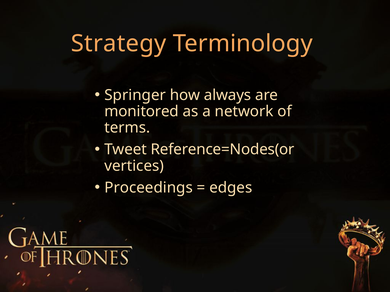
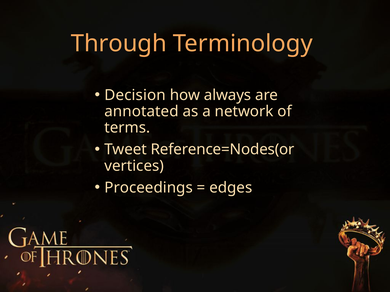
Strategy: Strategy -> Through (119, 44)
Springer: Springer -> Decision (135, 95)
monitored: monitored -> annotated (142, 112)
